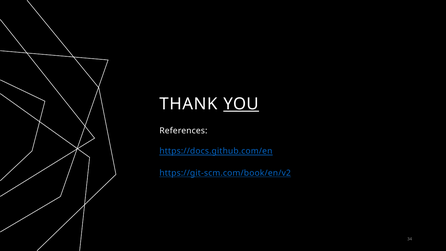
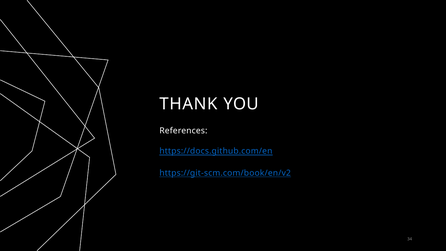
YOU underline: present -> none (241, 104)
